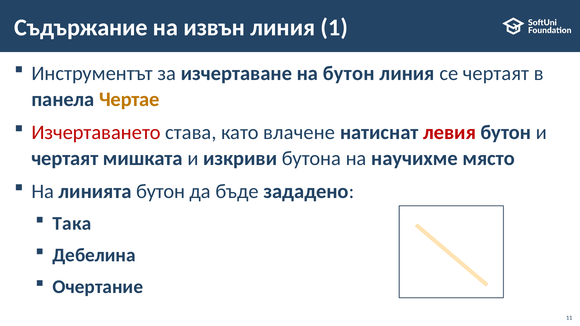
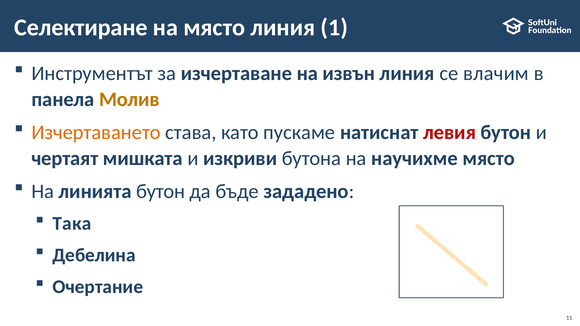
Съдържание: Съдържание -> Селектиране (81, 27)
на извън: извън -> място (214, 27)
на бутон: бутон -> извън (349, 74)
се чертаят: чертаят -> влачим (496, 74)
Чертае: Чертае -> Молив (129, 99)
Изчертаването colour: red -> orange (96, 133)
влачене: влачене -> пускаме (299, 133)
